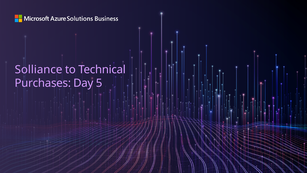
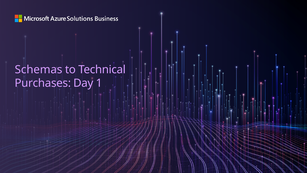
Solliance: Solliance -> Schemas (39, 69)
5: 5 -> 1 (99, 83)
